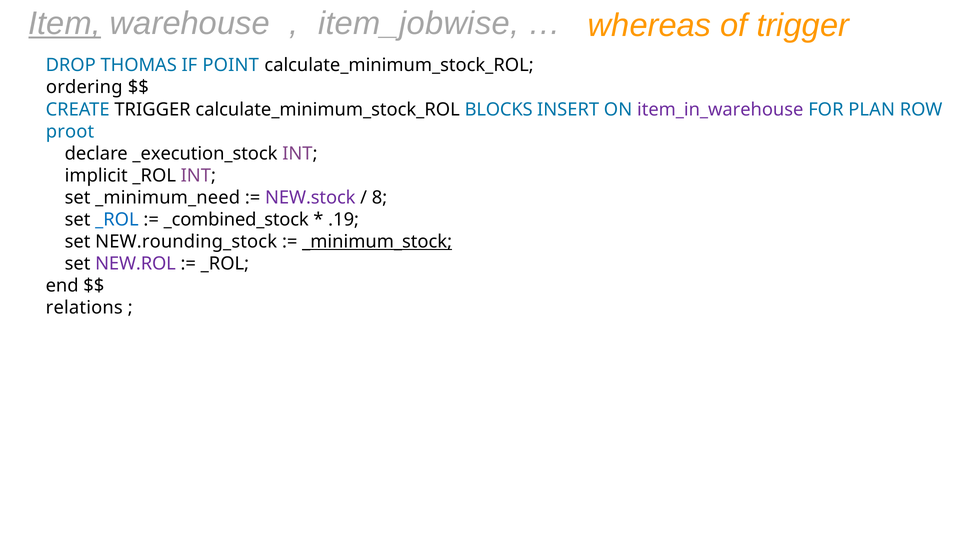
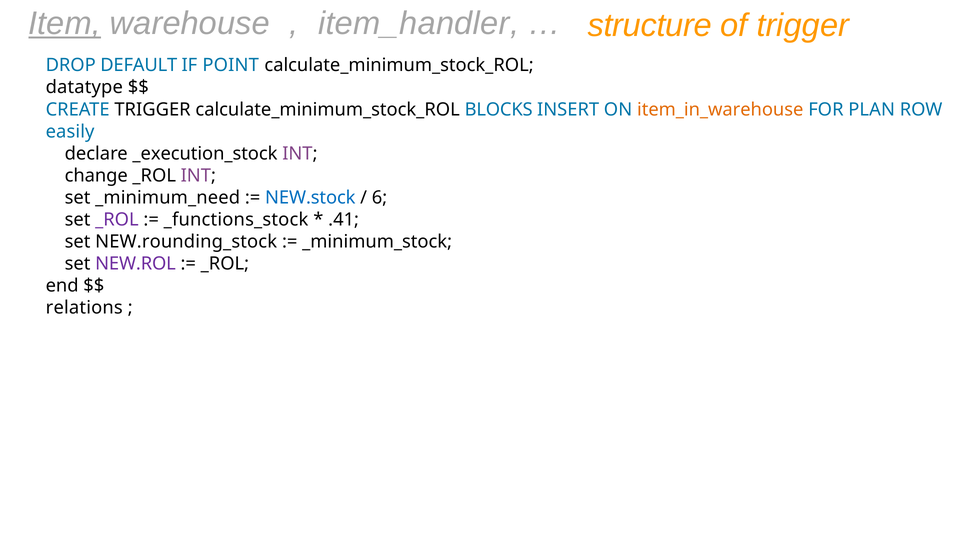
item_jobwise: item_jobwise -> item_handler (419, 23)
whereas: whereas -> structure (650, 25)
THOMAS: THOMAS -> DEFAULT (139, 65)
ordering: ordering -> datatype (84, 87)
item_in_warehouse colour: purple -> orange (720, 109)
proot: proot -> easily (70, 131)
implicit: implicit -> change (96, 175)
NEW.stock colour: purple -> blue (310, 198)
8: 8 -> 6 (379, 198)
_ROL colour: blue -> purple (117, 220)
_combined_stock: _combined_stock -> _functions_stock (236, 220)
.19: .19 -> .41 (344, 220)
_minimum_stock underline: present -> none (377, 242)
